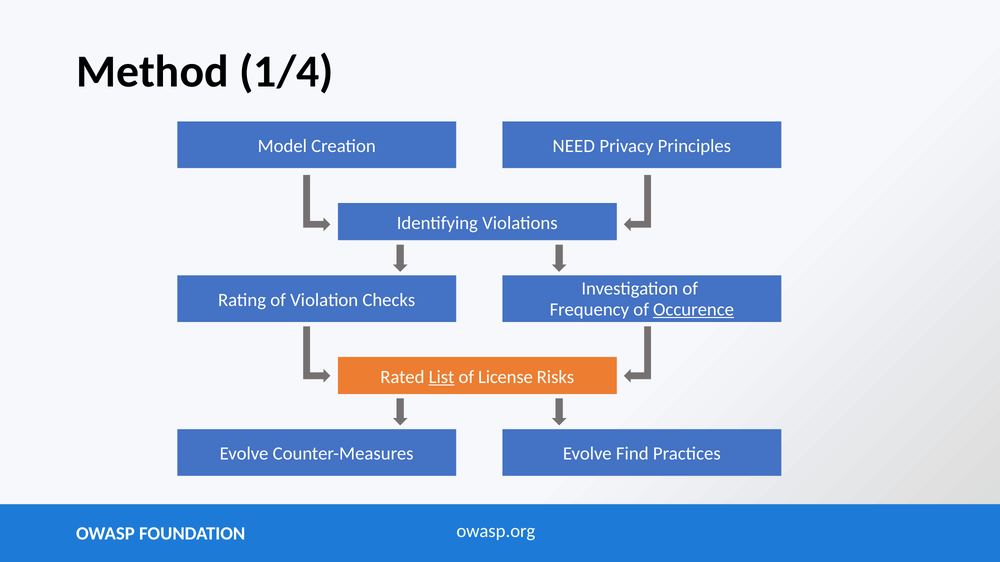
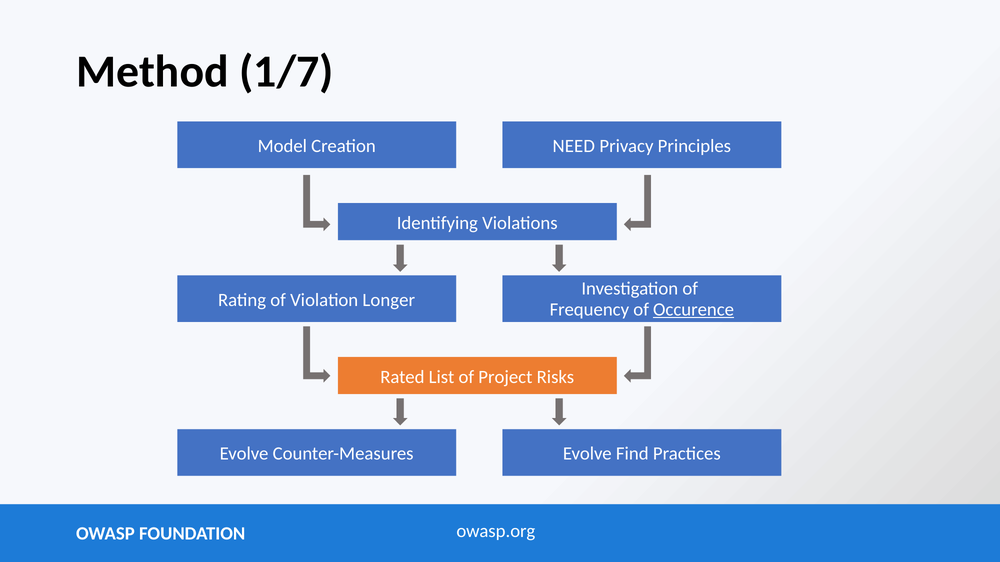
1/4: 1/4 -> 1/7 (286, 72)
Checks: Checks -> Longer (389, 300)
List underline: present -> none (442, 377)
License: License -> Project (505, 377)
